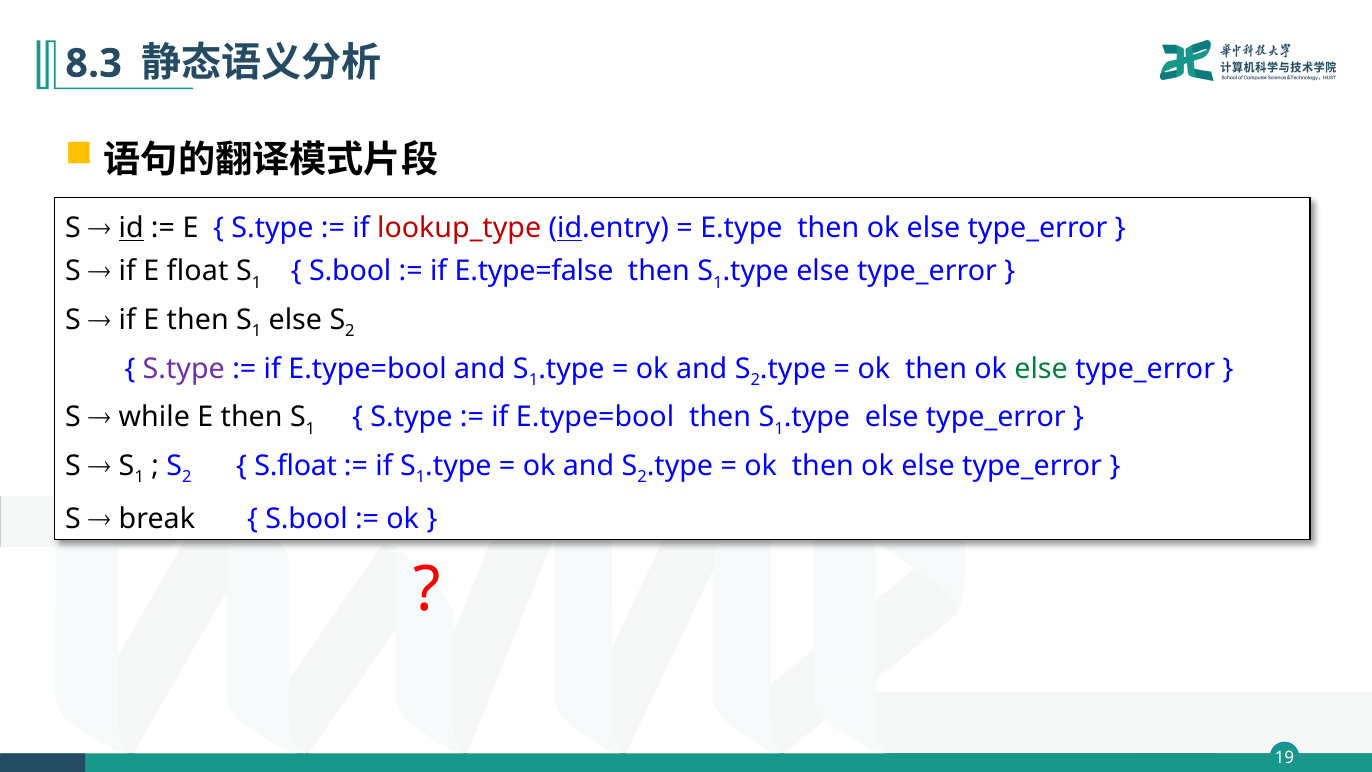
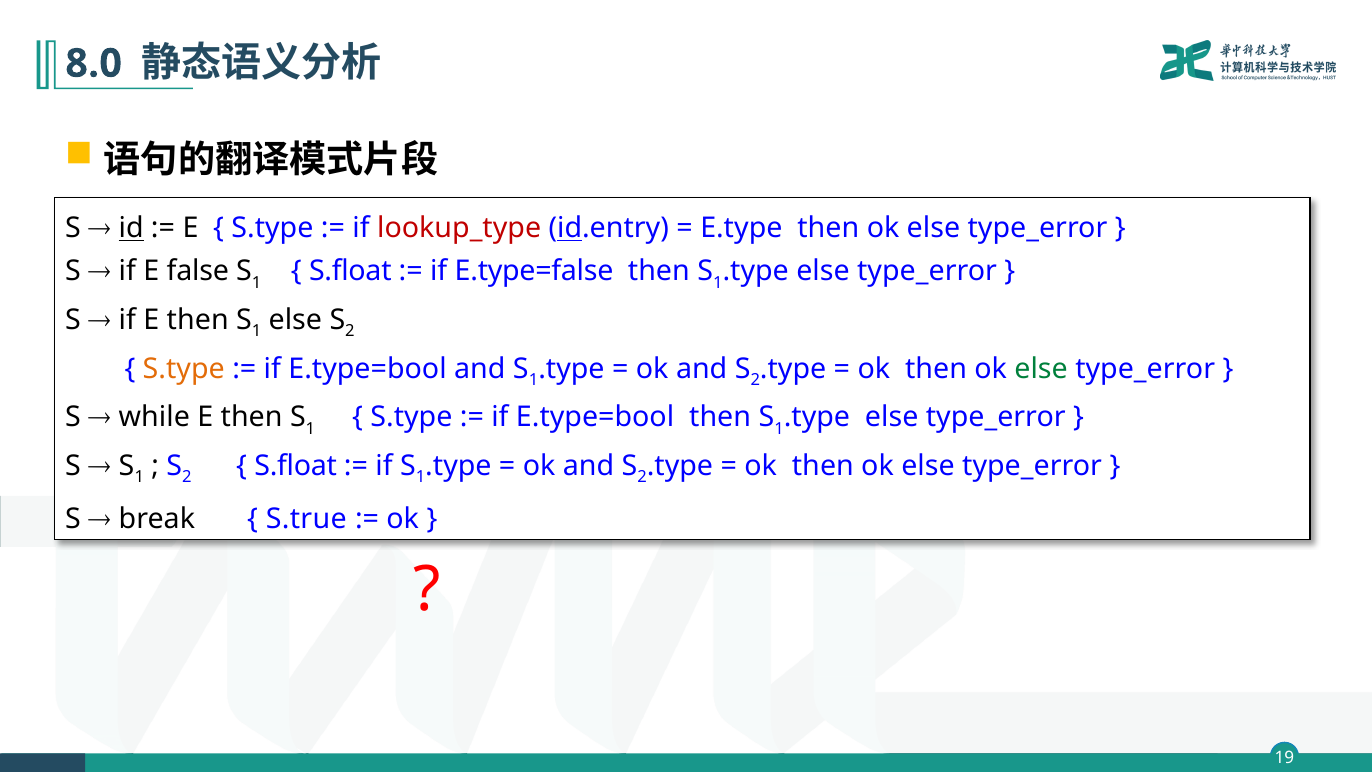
8.3: 8.3 -> 8.0 (94, 64)
float: float -> false (198, 271)
S.bool: S.bool -> S.float (350, 271)
S.type colour: purple -> orange (184, 369)
S.bool: S.bool -> S.true (306, 519)
